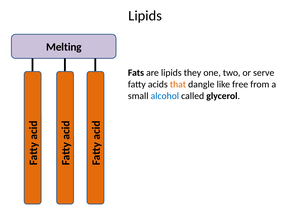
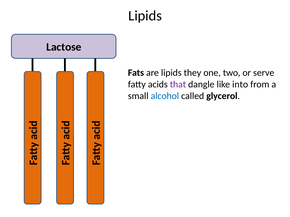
Melting: Melting -> Lactose (64, 47)
that colour: orange -> purple (178, 85)
free: free -> into (240, 85)
